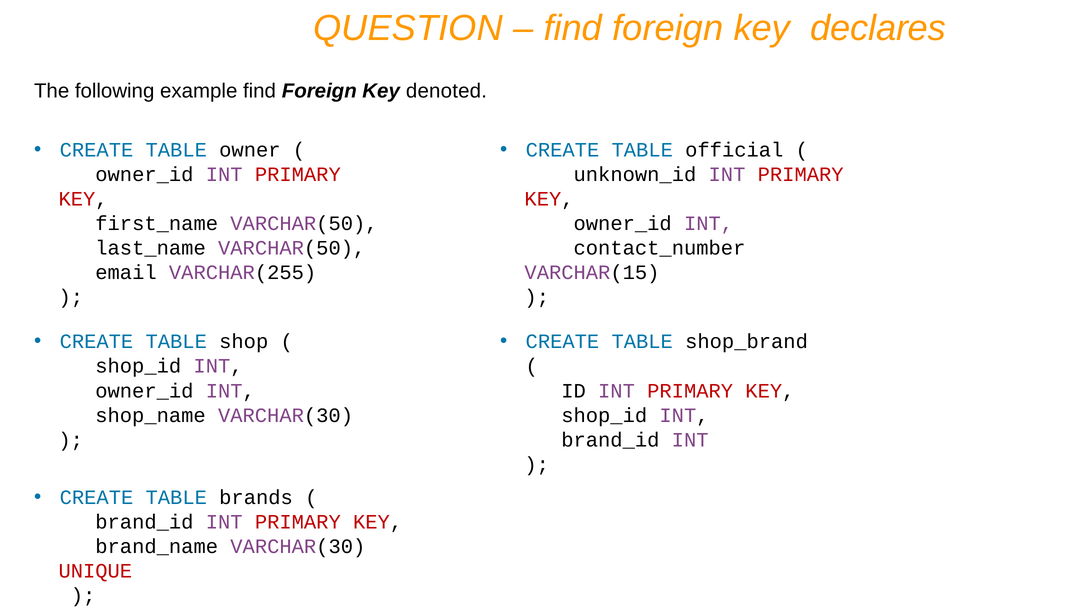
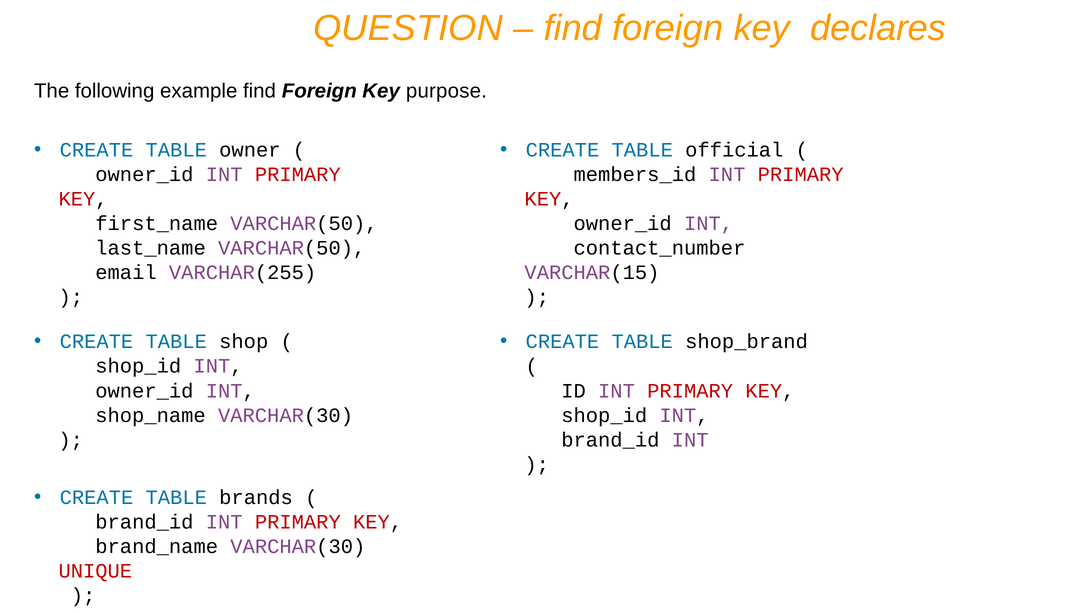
denoted: denoted -> purpose (446, 91)
unknown_id: unknown_id -> members_id (635, 175)
